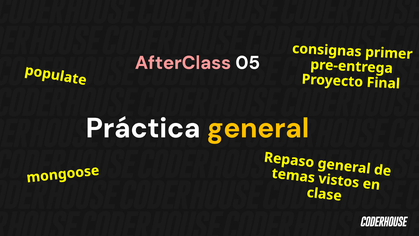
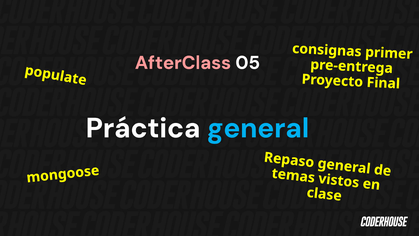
general colour: yellow -> light blue (258, 128)
